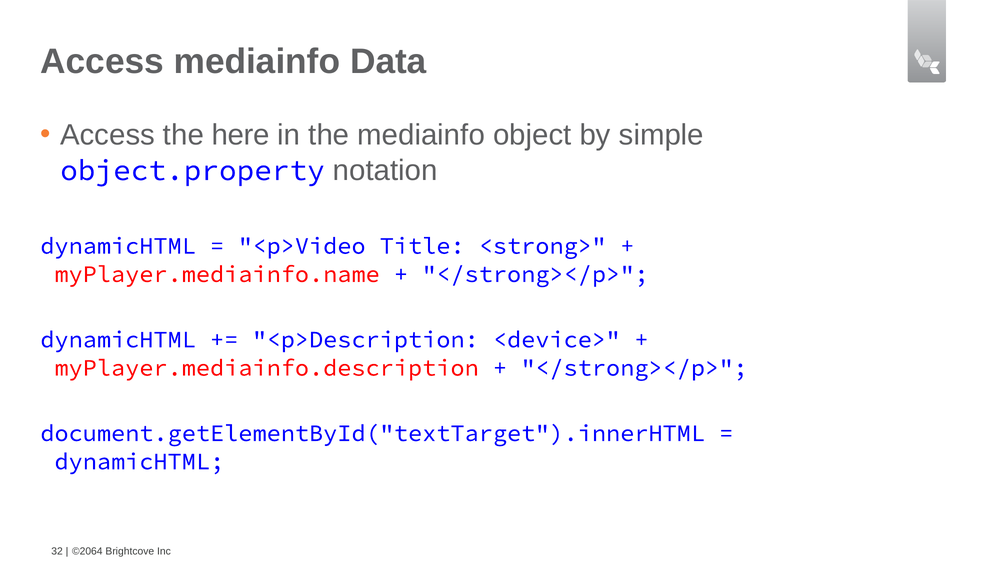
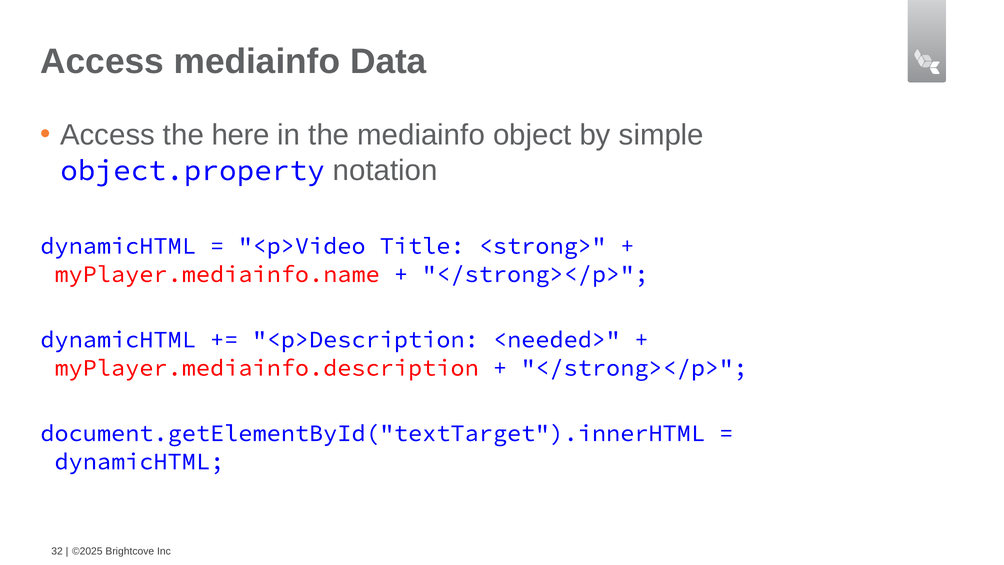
<device>: <device> -> <needed> (557, 339)
©2064: ©2064 -> ©2025 (87, 551)
